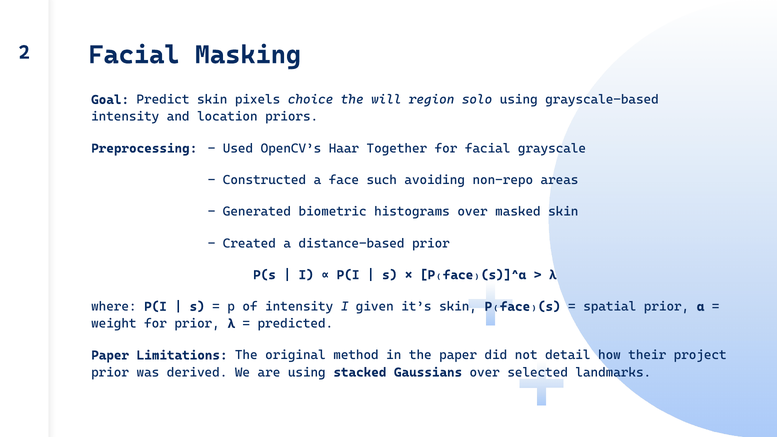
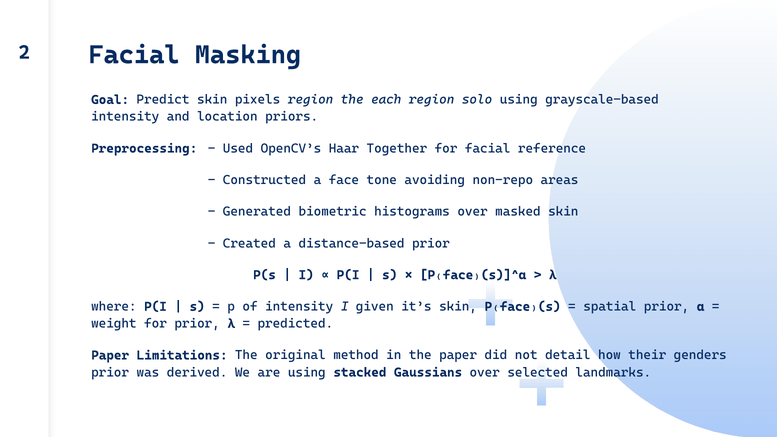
pixels choice: choice -> region (311, 100)
will: will -> each (386, 100)
grayscale: grayscale -> reference (552, 148)
such: such -> tone (382, 180)
project: project -> genders (700, 355)
